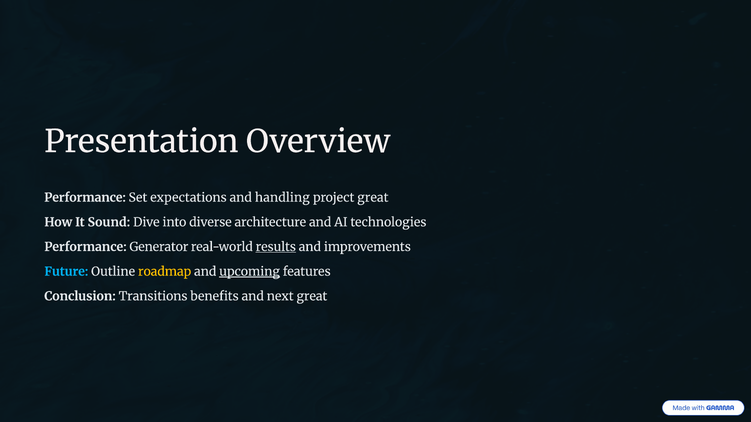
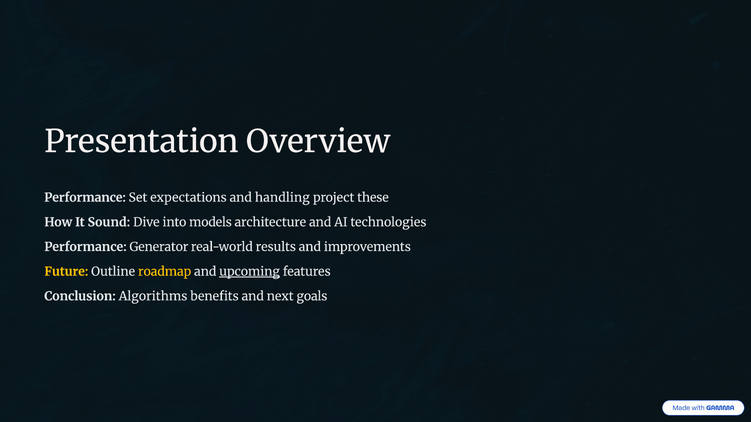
project great: great -> these (373, 198)
diverse: diverse -> models (210, 223)
results underline: present -> none (276, 247)
Future colour: light blue -> yellow (66, 272)
Transitions: Transitions -> Algorithms (153, 297)
next great: great -> goals (312, 297)
